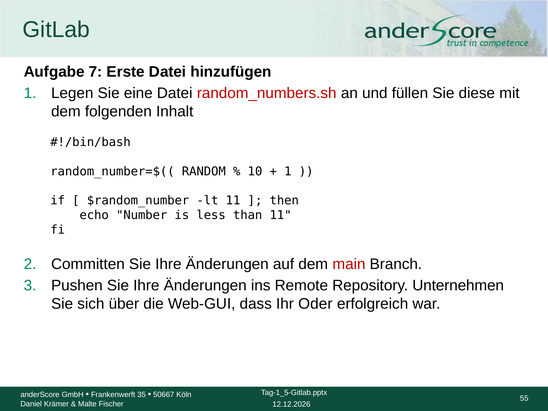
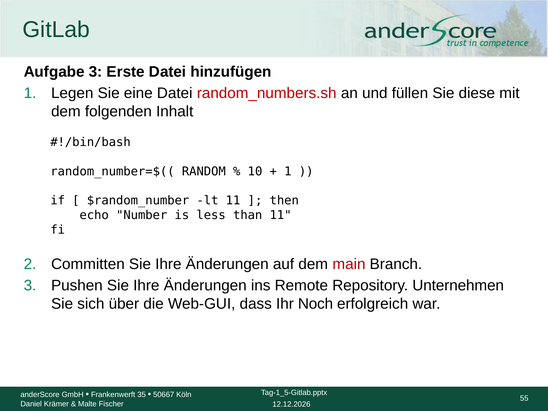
Aufgabe 7: 7 -> 3 (96, 72)
Oder: Oder -> Noch (316, 304)
